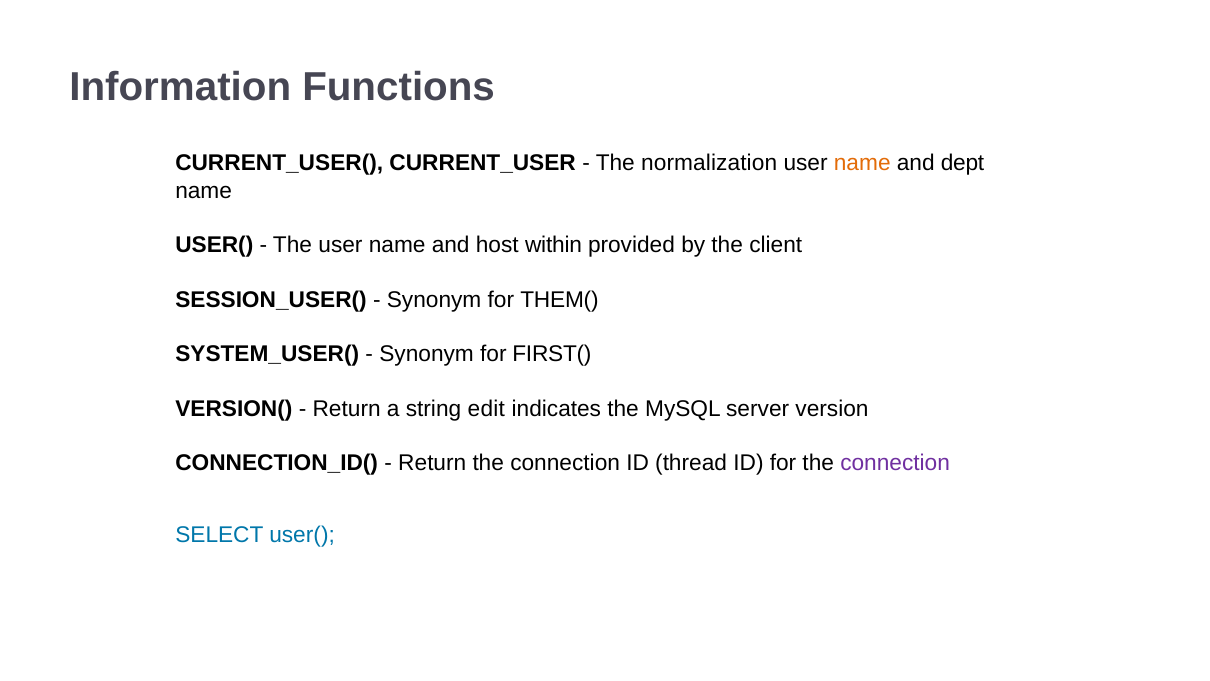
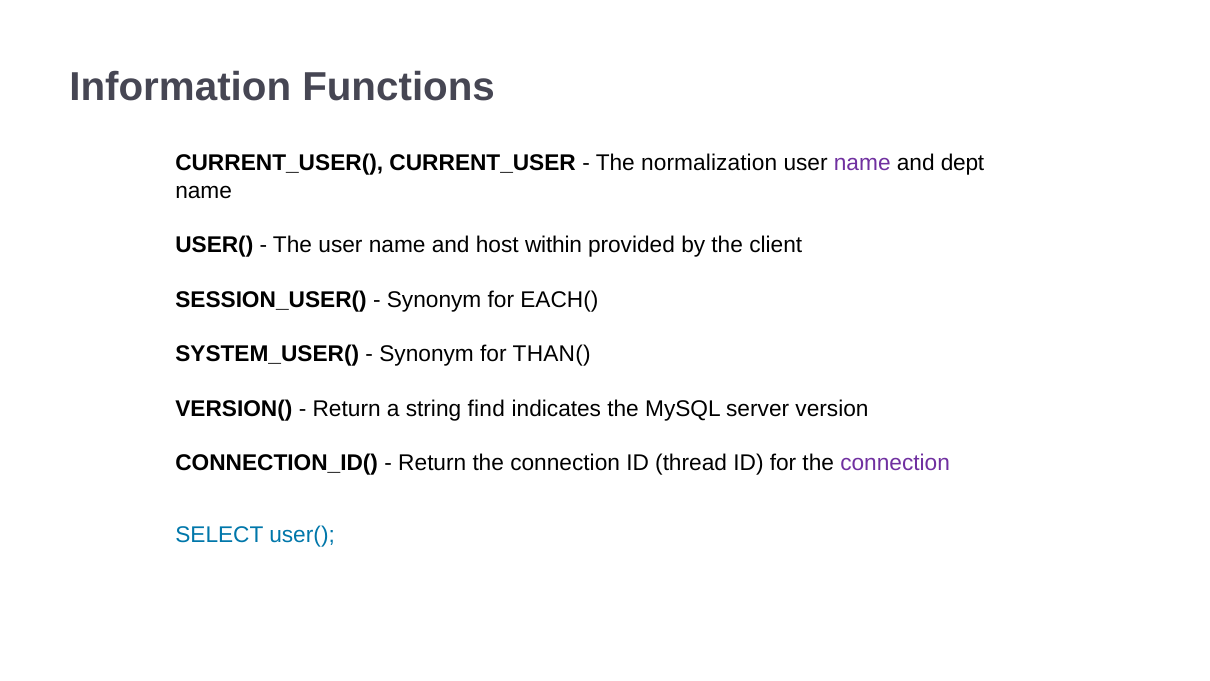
name colour: orange -> purple (862, 163)
THEM(: THEM( -> EACH( (559, 299)
FIRST(: FIRST( -> THAN( (552, 354)
edit: edit -> find (486, 408)
